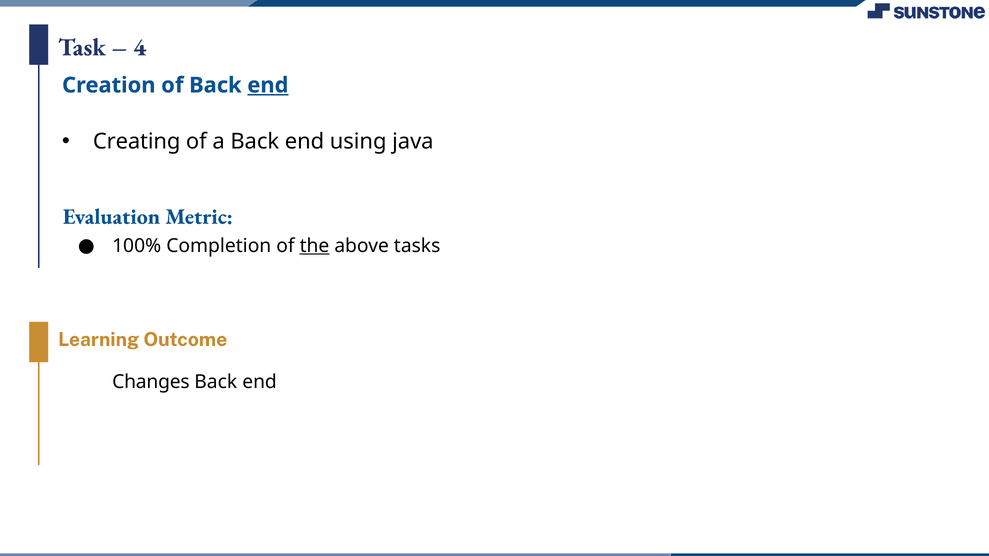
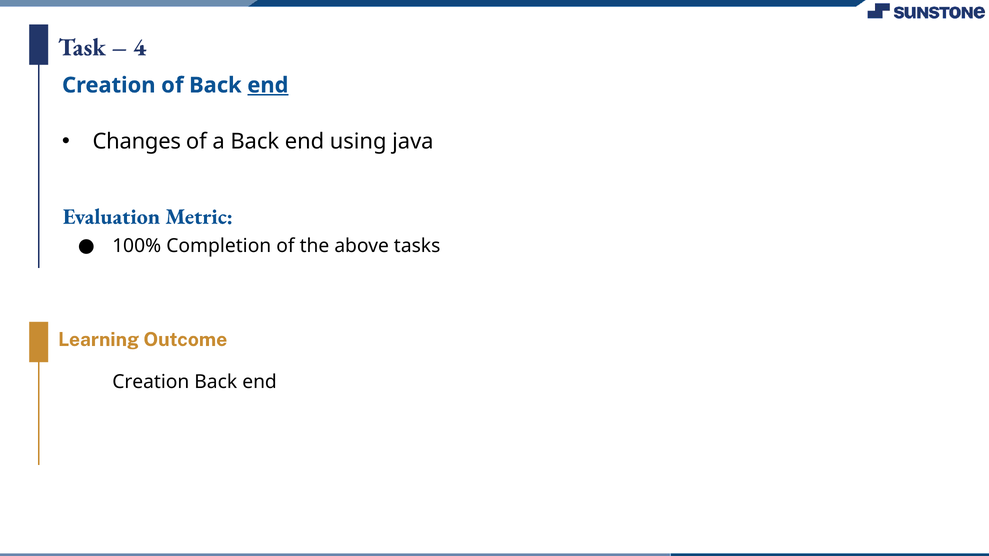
Creating: Creating -> Changes (137, 142)
the underline: present -> none (314, 246)
Changes: Changes -> Creation (151, 382)
